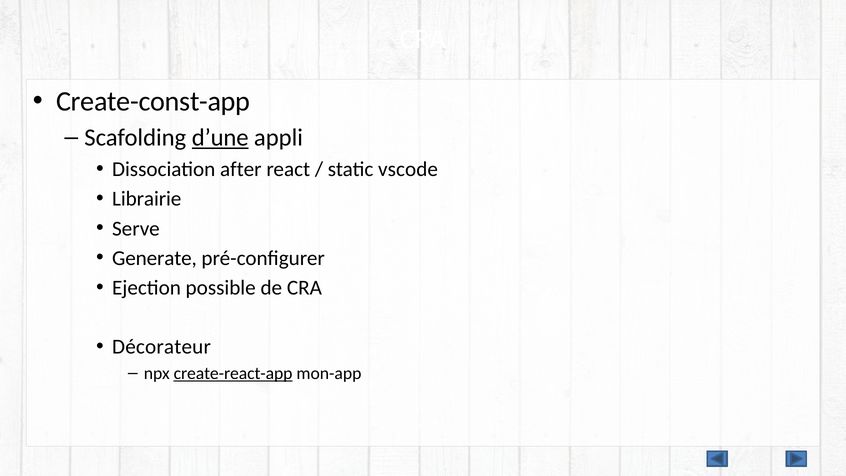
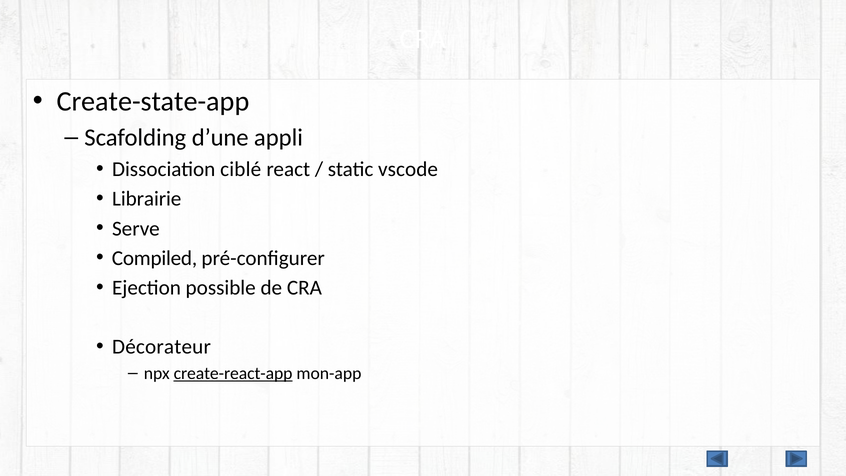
Create-const-app: Create-const-app -> Create-state-app (153, 101)
d’une underline: present -> none (220, 138)
after: after -> ciblé (241, 169)
Generate: Generate -> Compiled (155, 258)
